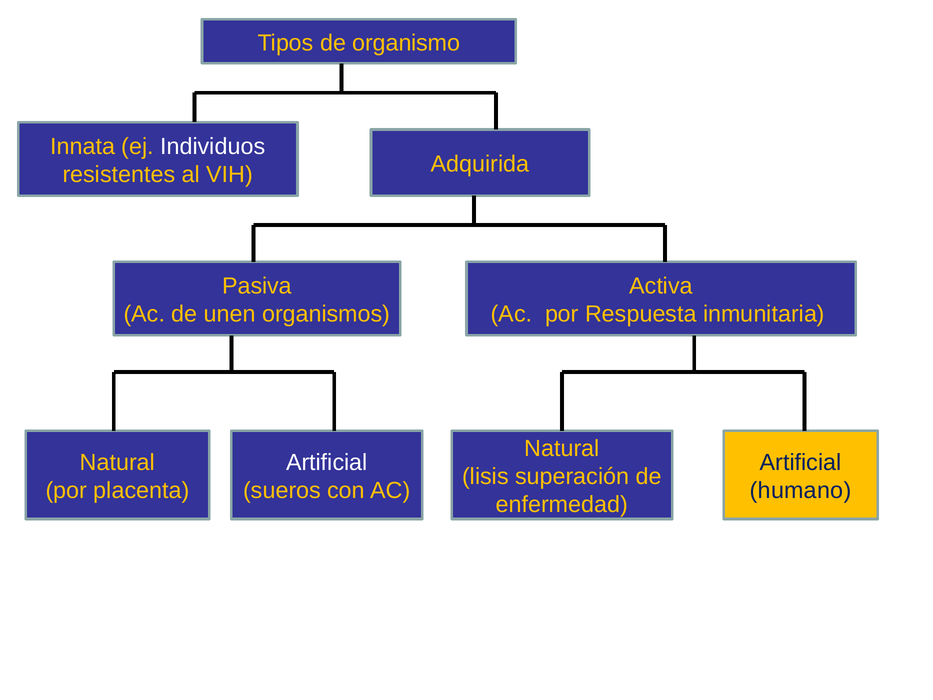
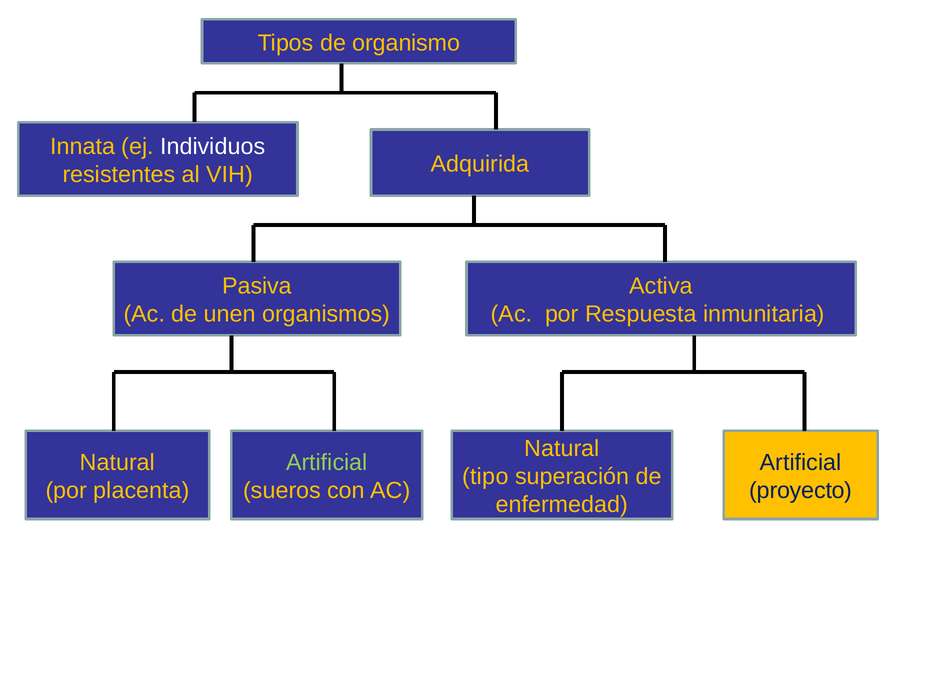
Artificial colour: white -> light green (327, 462)
lisis: lisis -> tipo (485, 476)
humano: humano -> proyecto (801, 490)
